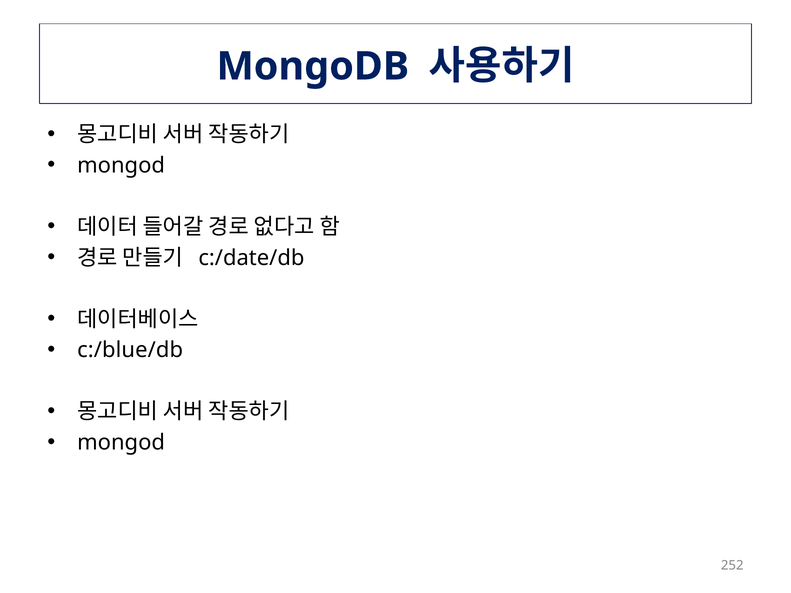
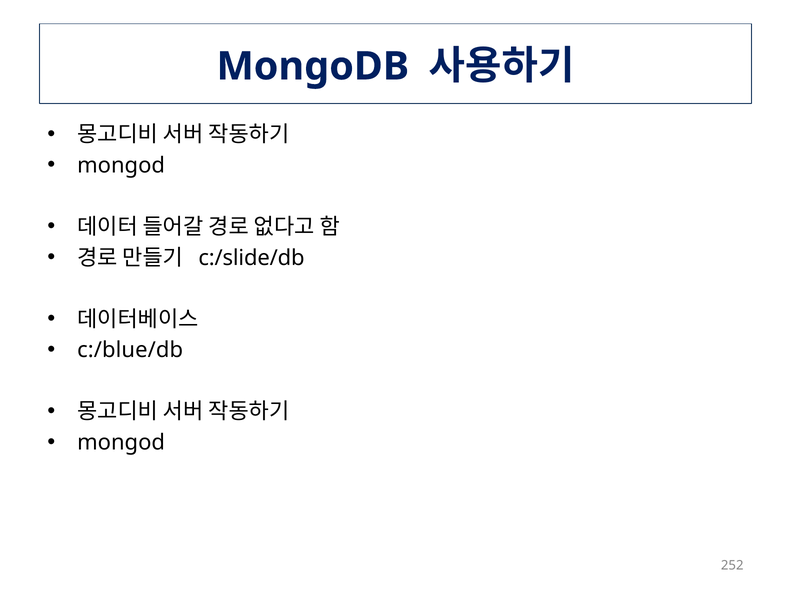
c:/date/db: c:/date/db -> c:/slide/db (251, 258)
